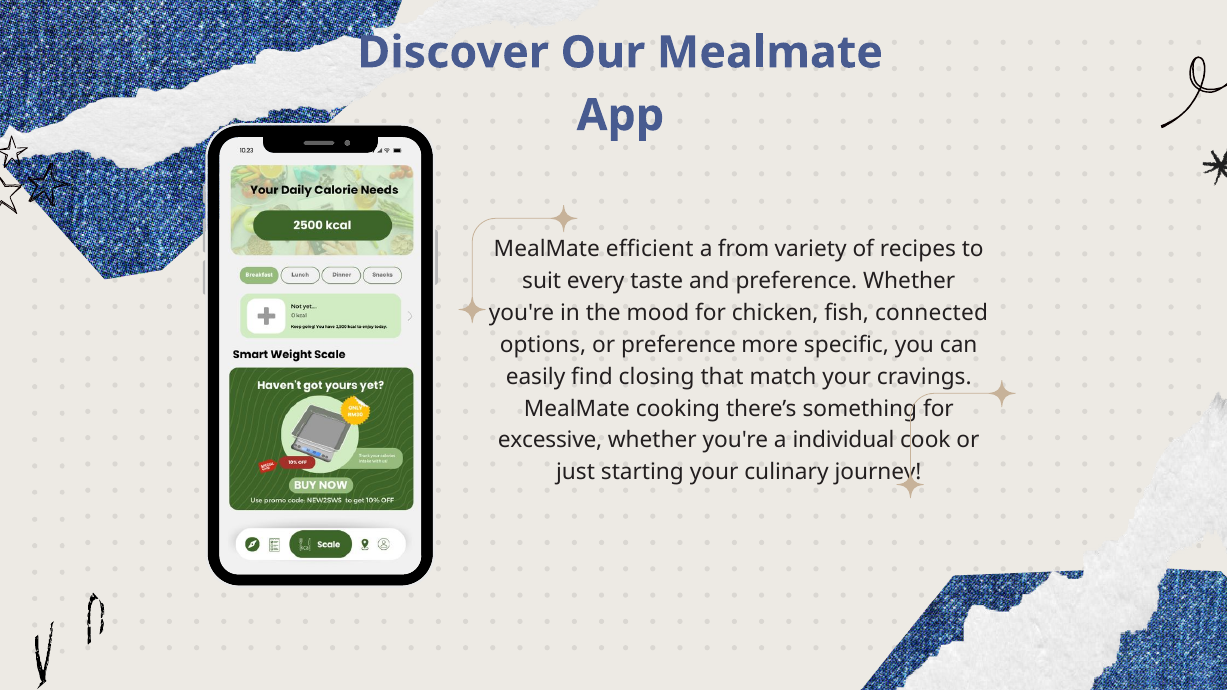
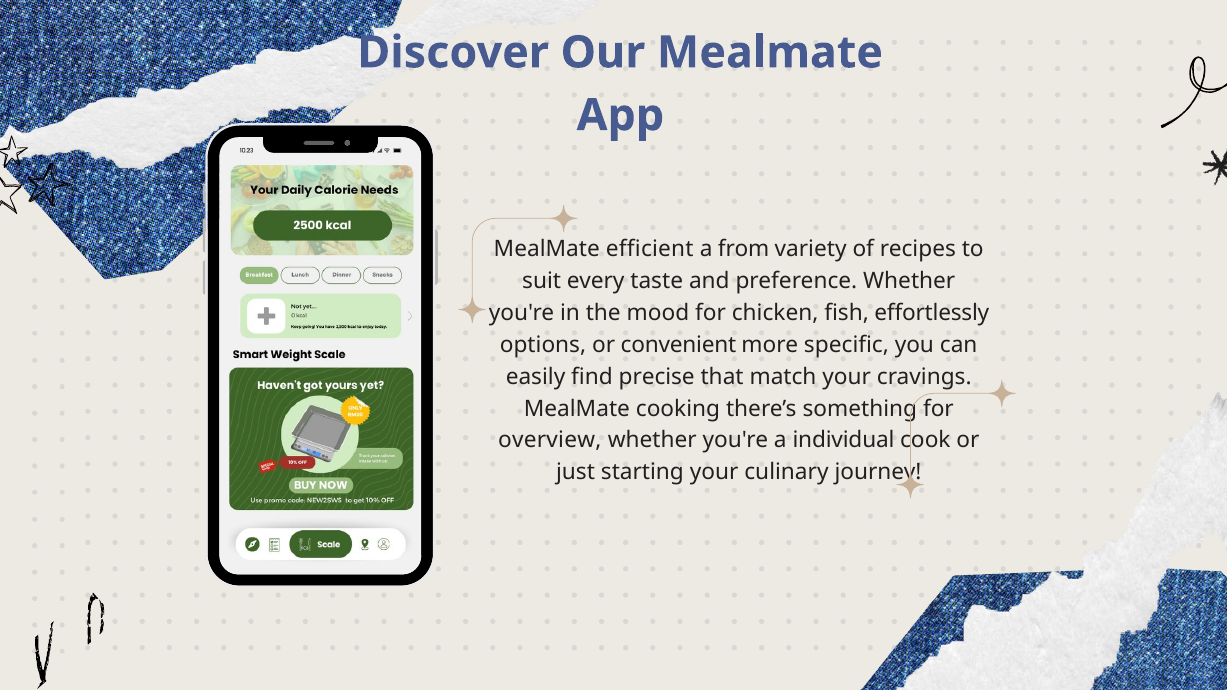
connected: connected -> effortlessly (932, 313)
or preference: preference -> convenient (678, 345)
closing: closing -> precise (657, 377)
excessive: excessive -> overview (550, 440)
